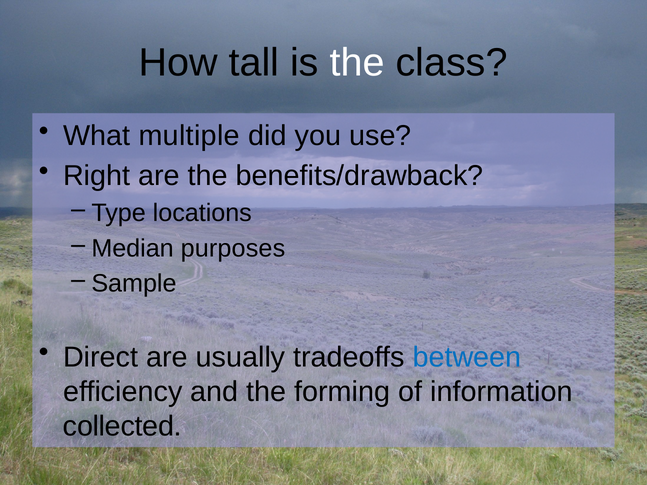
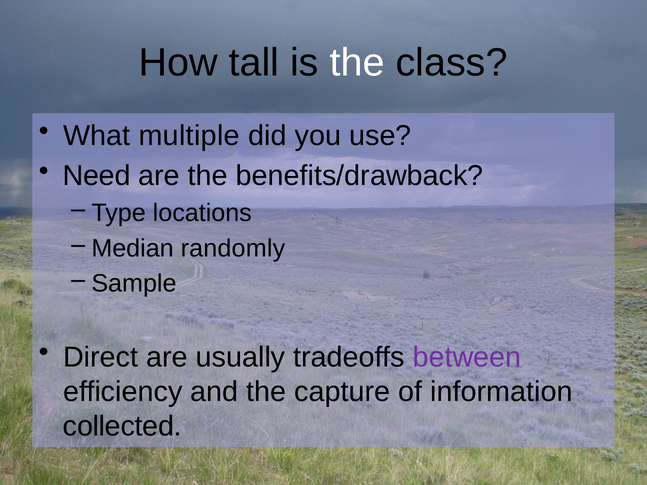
Right: Right -> Need (97, 176)
purposes: purposes -> randomly (233, 248)
between colour: blue -> purple (467, 357)
forming: forming -> capture (342, 392)
